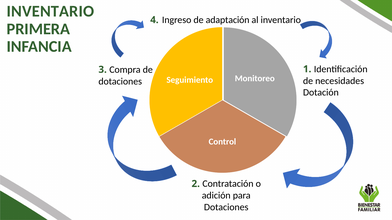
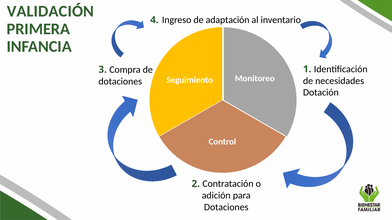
INVENTARIO: INVENTARIO -> VALIDACIÓN (50, 11)
